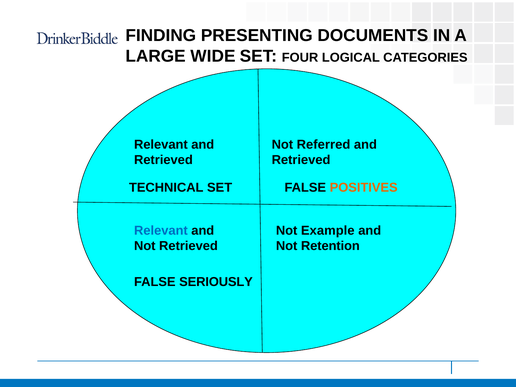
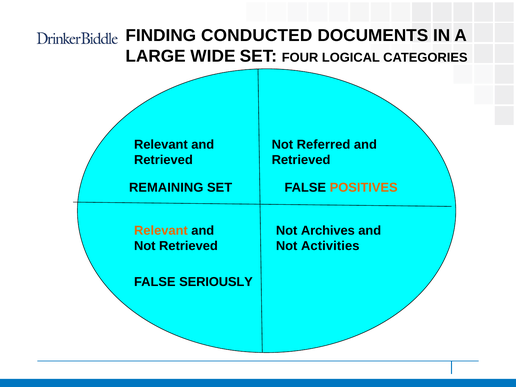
PRESENTING: PRESENTING -> CONDUCTED (257, 36)
TECHNICAL: TECHNICAL -> REMAINING (166, 187)
Relevant colour: blue -> orange (161, 230)
Example: Example -> Archives (328, 230)
Retention: Retention -> Activities (330, 246)
